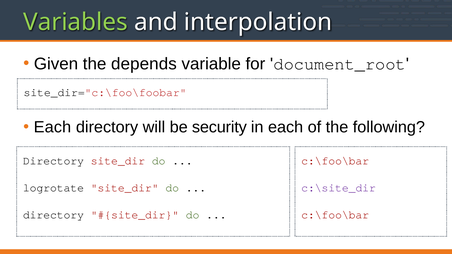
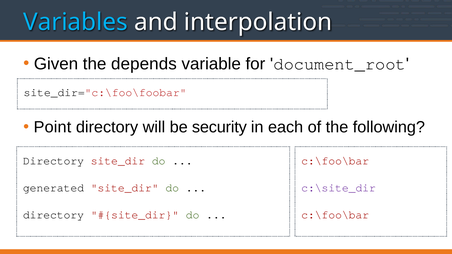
Variables colour: light green -> light blue (76, 22)
Each: Each -> Point (52, 127)
logrotate: logrotate -> generated (53, 188)
